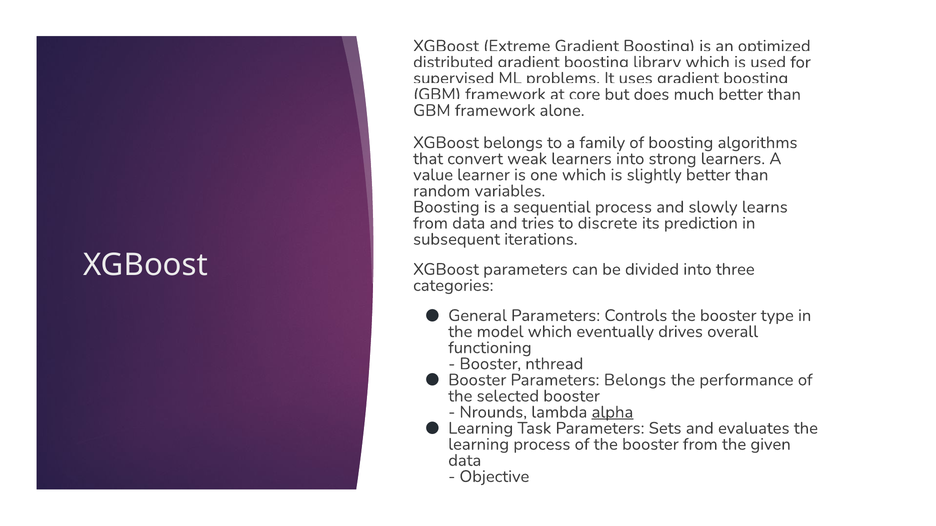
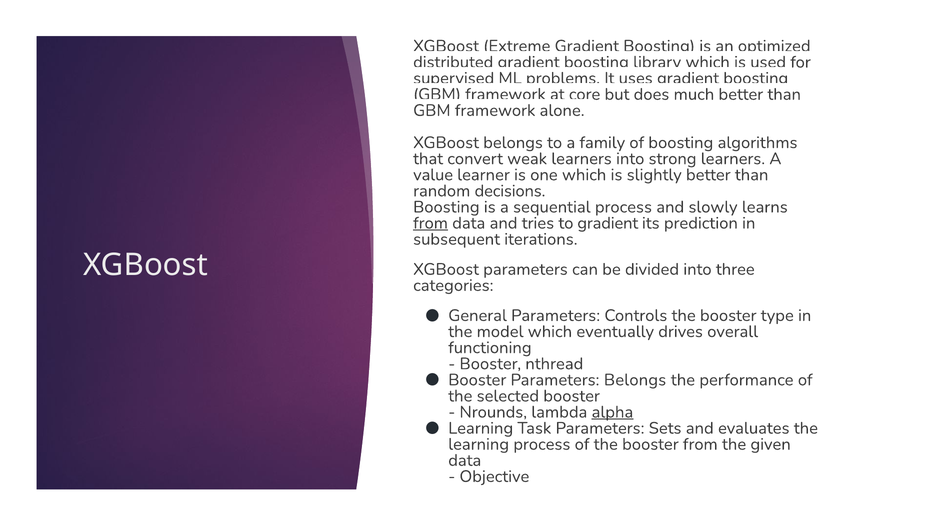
variables: variables -> decisions (510, 191)
from underline: none -> present (431, 223)
to discrete: discrete -> gradient (608, 223)
